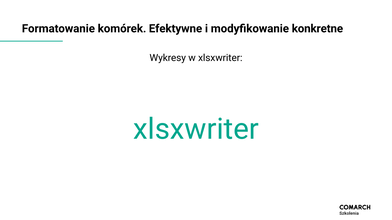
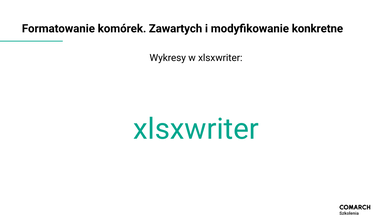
Efektywne: Efektywne -> Zawartych (176, 29)
